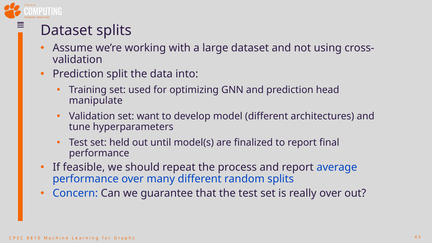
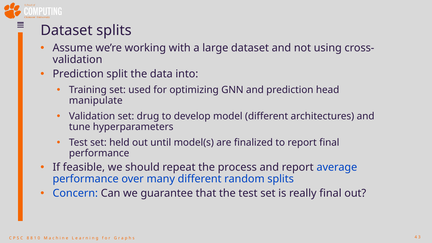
want: want -> drug (148, 116)
really over: over -> final (330, 193)
